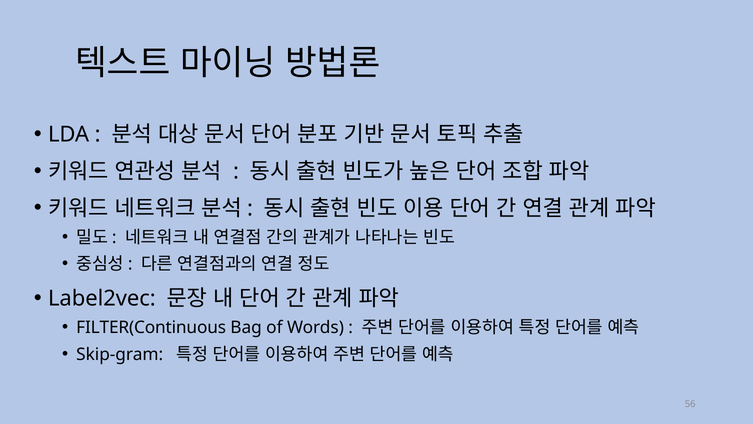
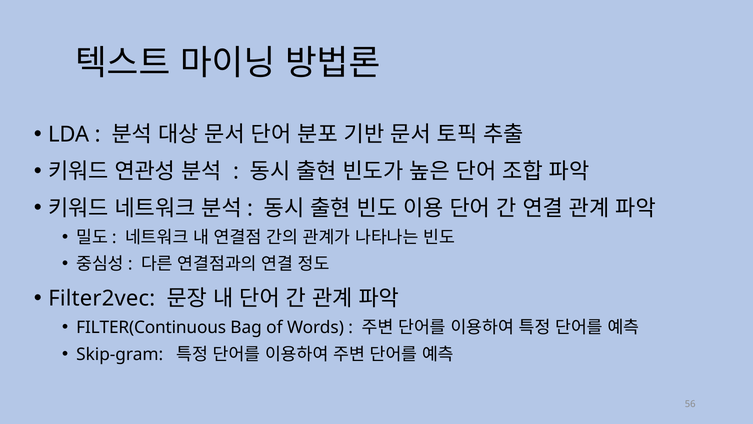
Label2vec: Label2vec -> Filter2vec (102, 298)
